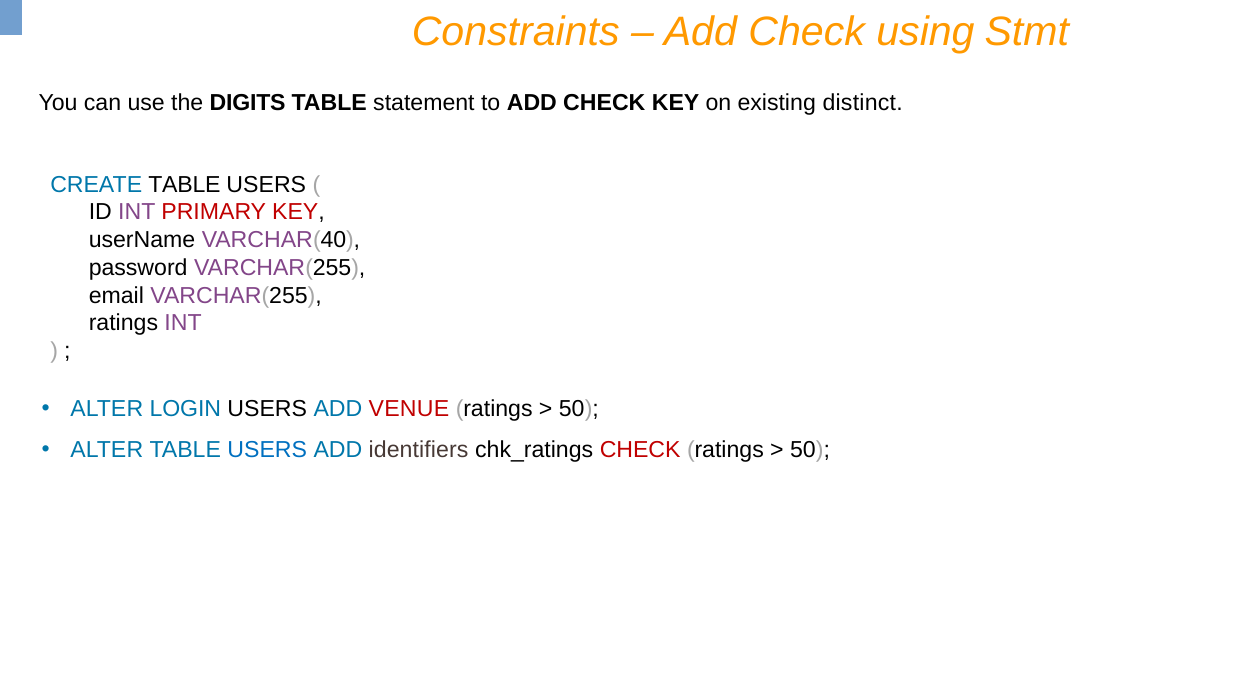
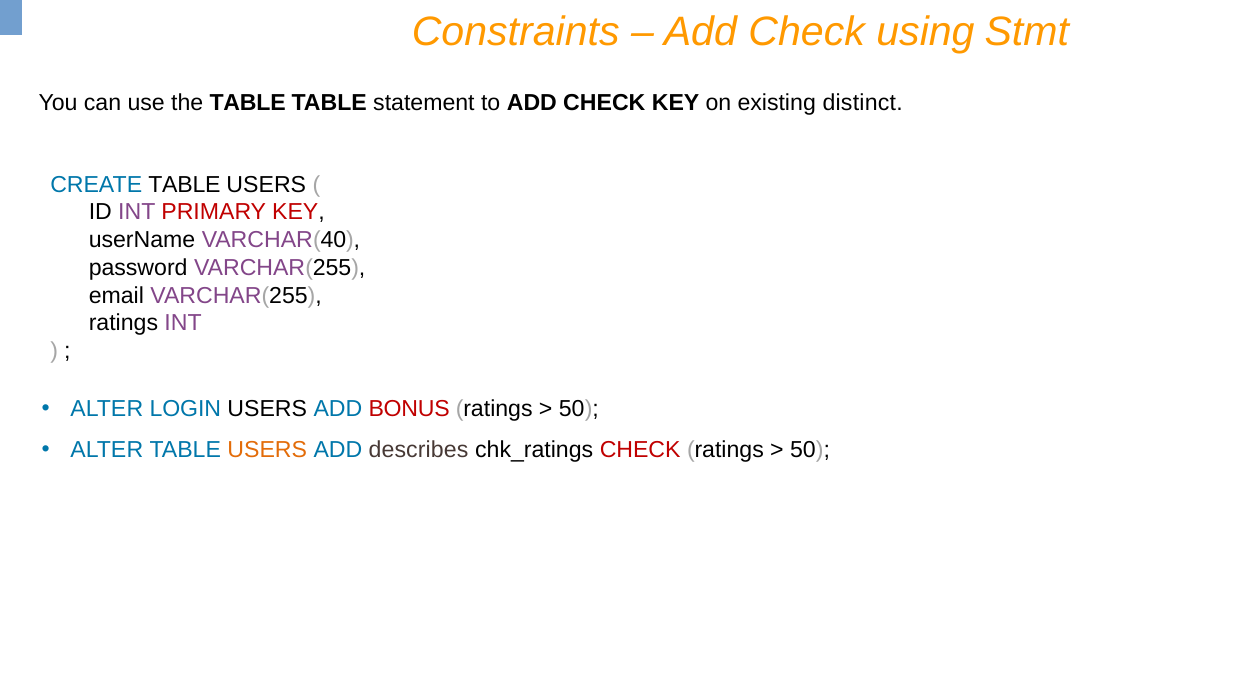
the DIGITS: DIGITS -> TABLE (248, 103)
VENUE: VENUE -> BONUS (409, 409)
USERS colour: blue -> orange (267, 451)
identifiers: identifiers -> describes (419, 451)
